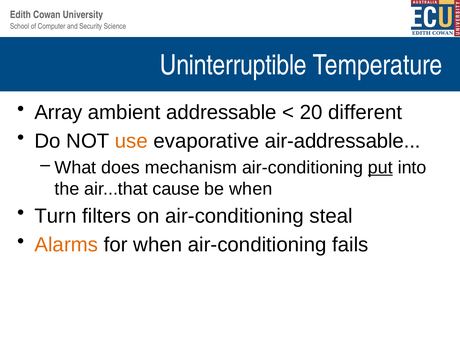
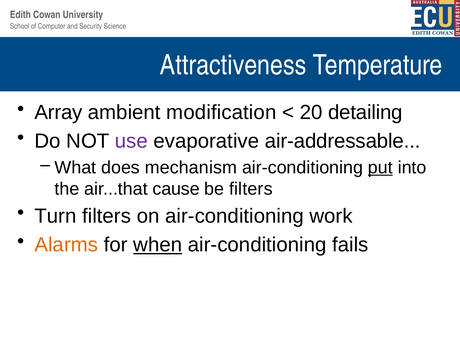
Uninterruptible: Uninterruptible -> Attractiveness (233, 65)
addressable: addressable -> modification (221, 112)
different: different -> detailing (365, 112)
use colour: orange -> purple (131, 141)
be when: when -> filters (251, 189)
steal: steal -> work (331, 216)
when underline: none -> present (158, 245)
